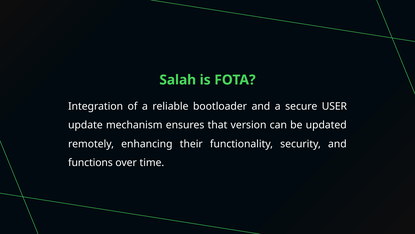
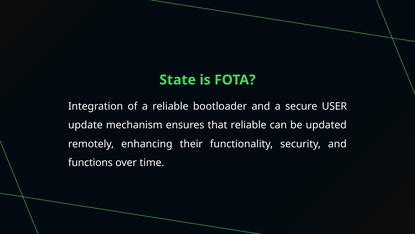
Salah: Salah -> State (178, 80)
that version: version -> reliable (249, 125)
